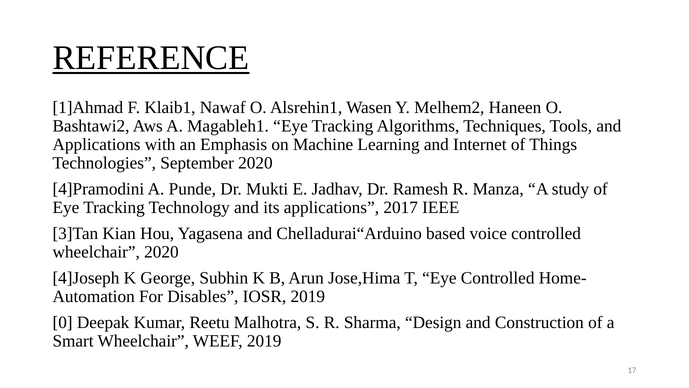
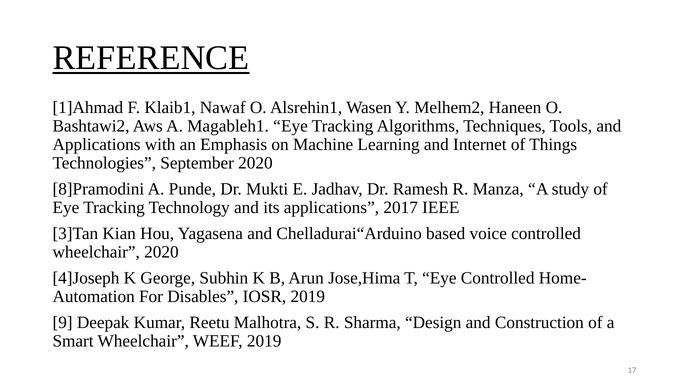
4]Pramodini: 4]Pramodini -> 8]Pramodini (98, 189)
0: 0 -> 9 (63, 322)
